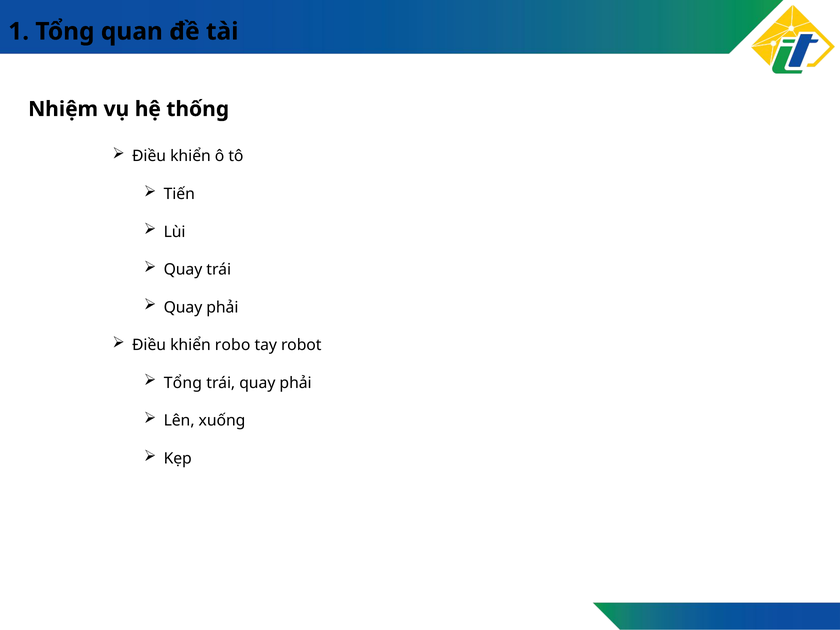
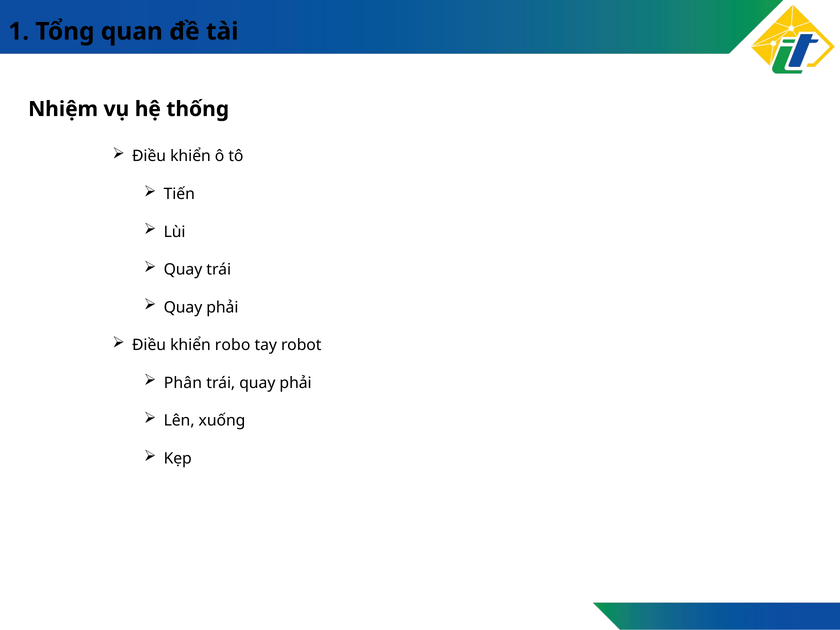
Tổng: Tổng -> Phân (183, 383)
